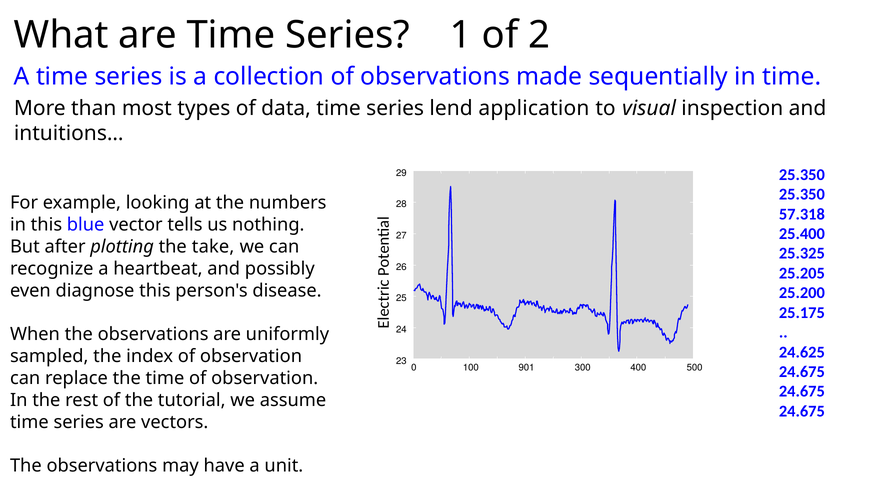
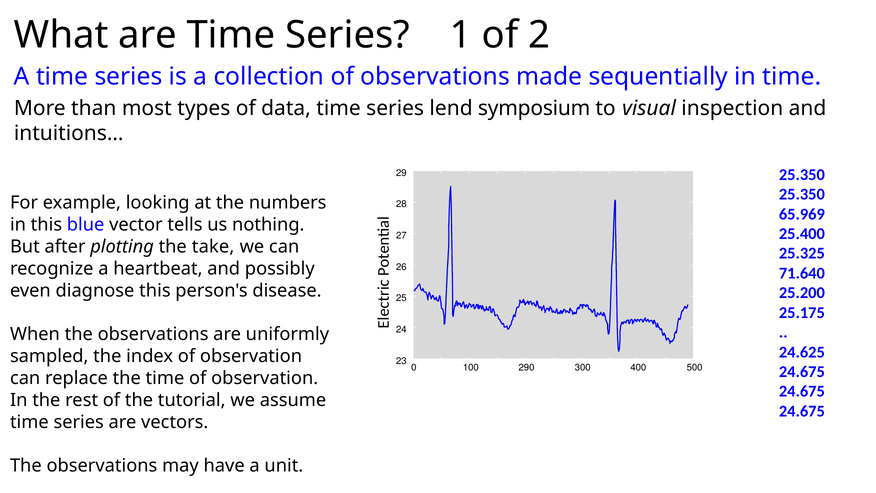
application: application -> symposium (534, 108)
57.318: 57.318 -> 65.969 (802, 214)
25.205: 25.205 -> 71.640 (802, 273)
901: 901 -> 290 (527, 367)
